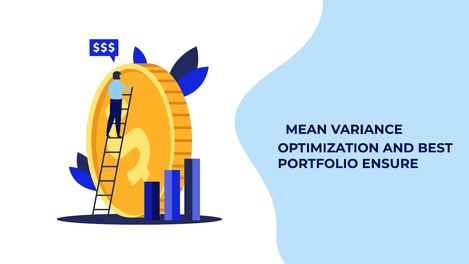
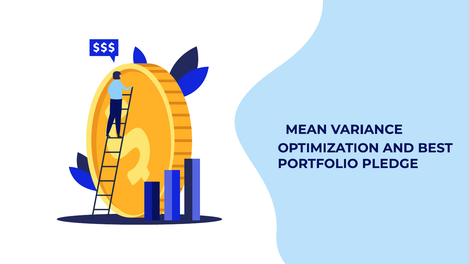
ENSURE: ENSURE -> PLEDGE (390, 164)
